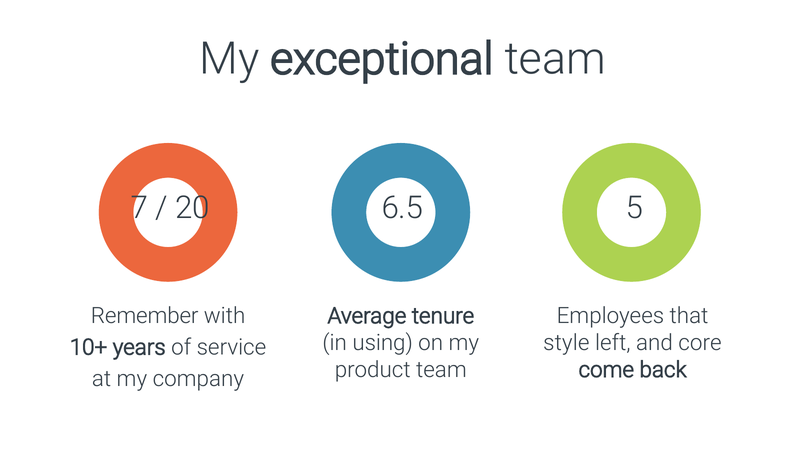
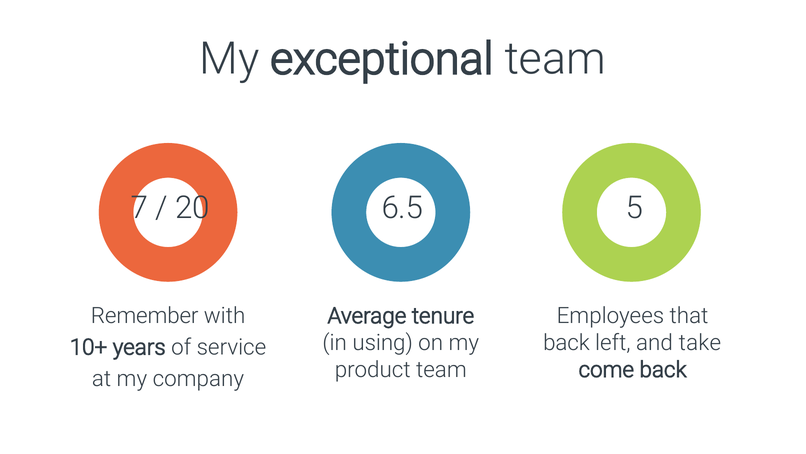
style: style -> back (566, 342)
core: core -> take (700, 342)
